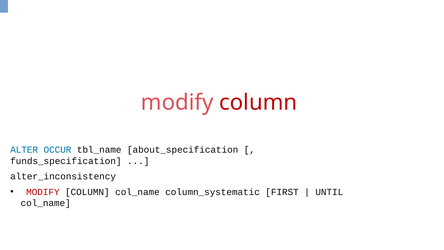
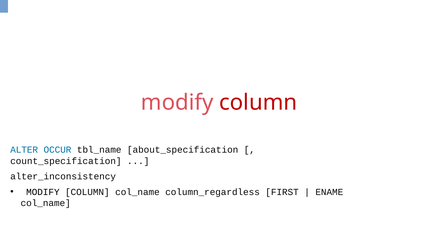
funds_specification: funds_specification -> count_specification (66, 161)
MODIFY colour: red -> black (43, 192)
column_systematic: column_systematic -> column_regardless (213, 192)
UNTIL: UNTIL -> ENAME (329, 192)
